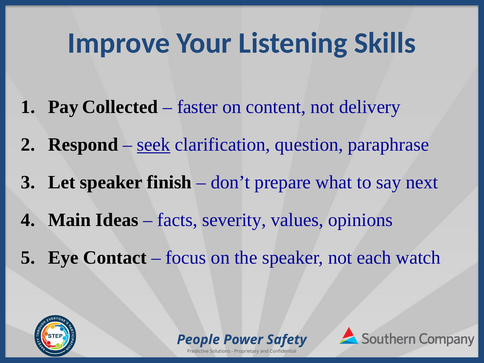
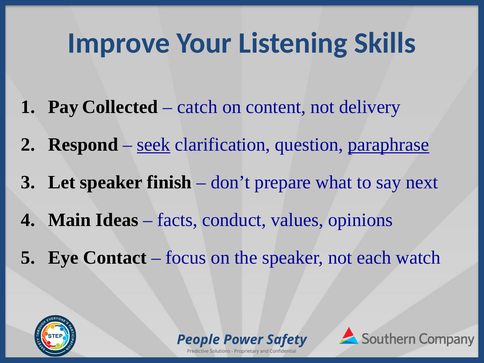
faster: faster -> catch (197, 107)
paraphrase underline: none -> present (389, 145)
severity: severity -> conduct (234, 220)
